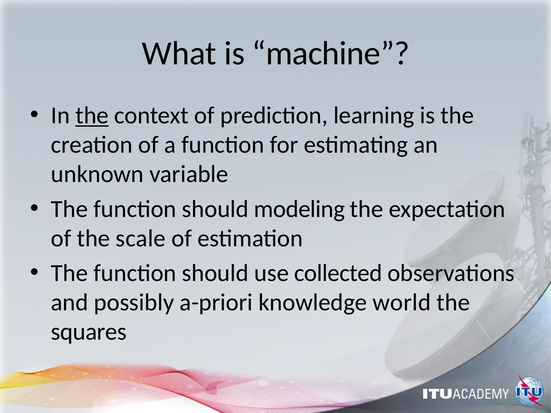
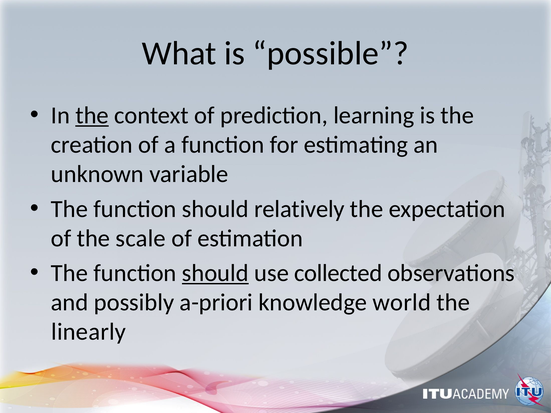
machine: machine -> possible (331, 53)
modeling: modeling -> relatively (299, 209)
should underline: none -> present (215, 273)
squares: squares -> linearly (89, 332)
